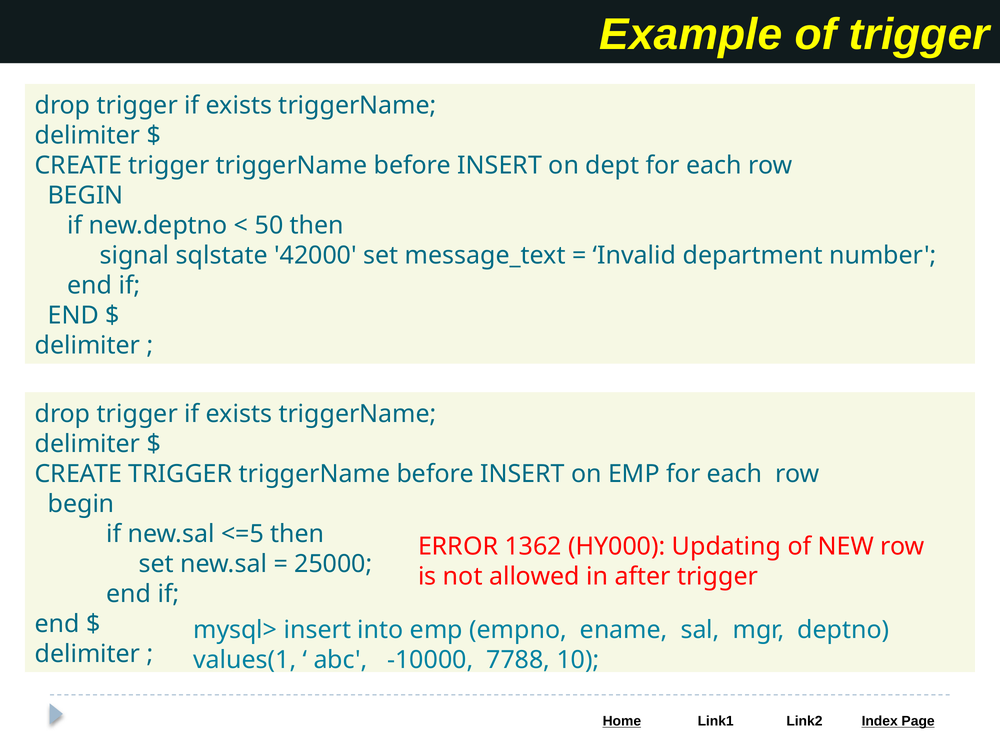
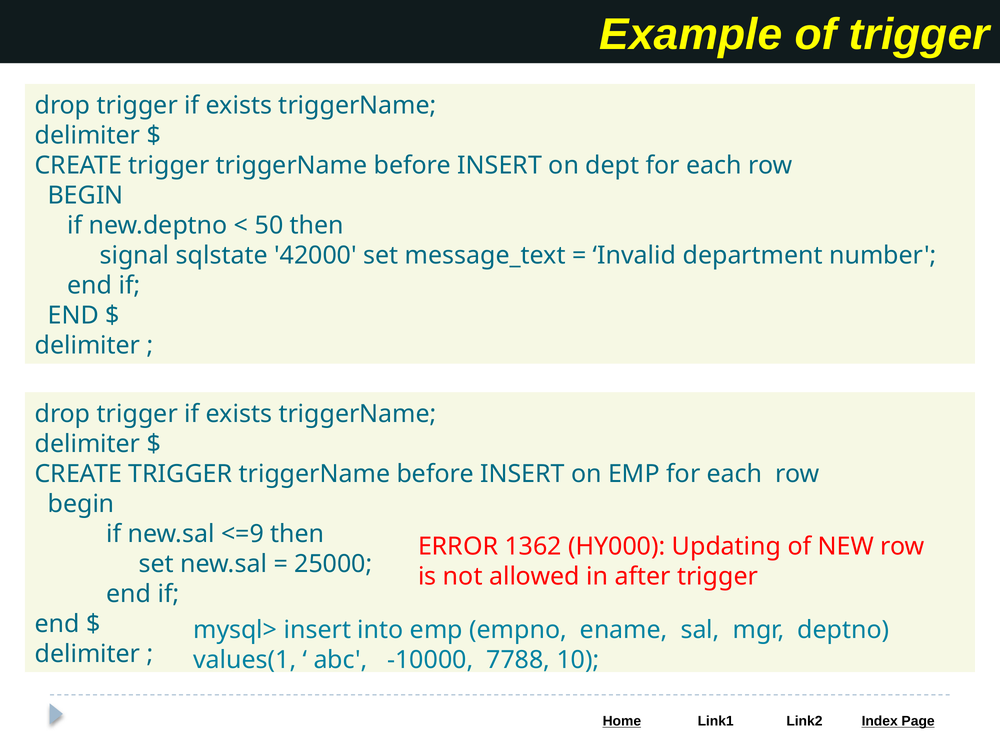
<=5: <=5 -> <=9 (242, 534)
